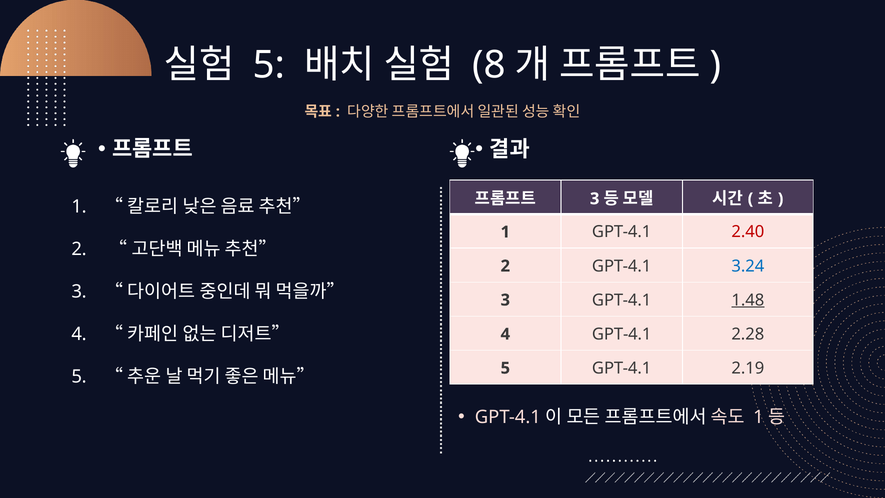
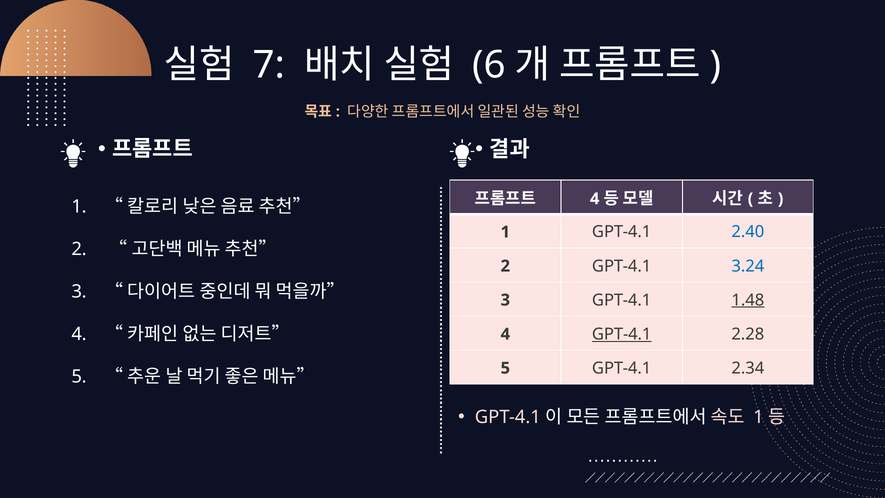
5: 5 -> 7 (269, 65)
8: 8 -> 6 (489, 65)
3: 3 -> 4 (595, 199)
2.40 colour: red -> blue (748, 232)
GPT-4.1 underline: none -> present (622, 334)
2.19: 2.19 -> 2.34 (748, 368)
